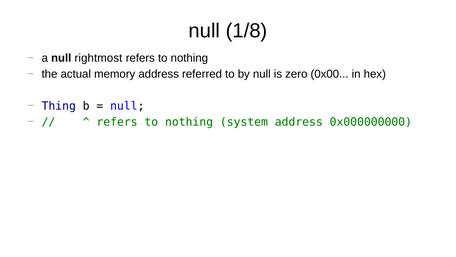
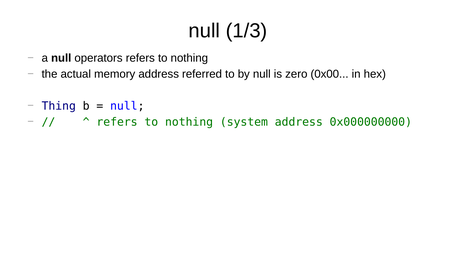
1/8: 1/8 -> 1/3 (247, 31)
rightmost: rightmost -> operators (99, 58)
